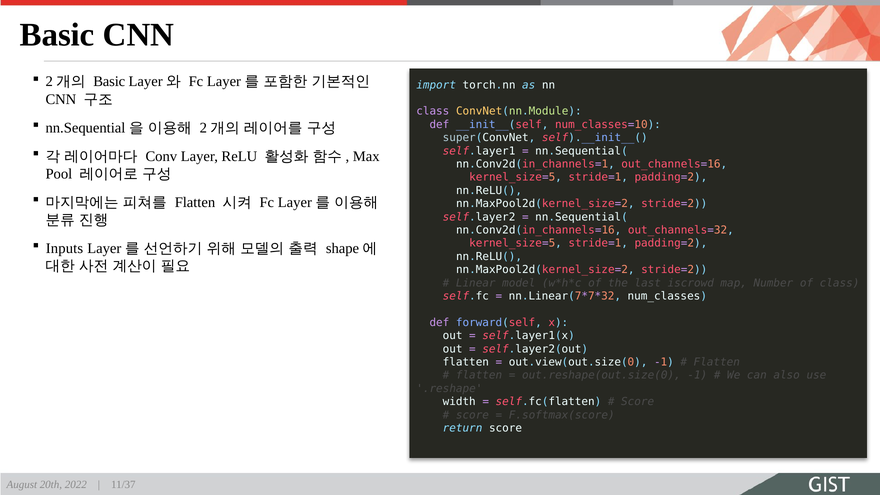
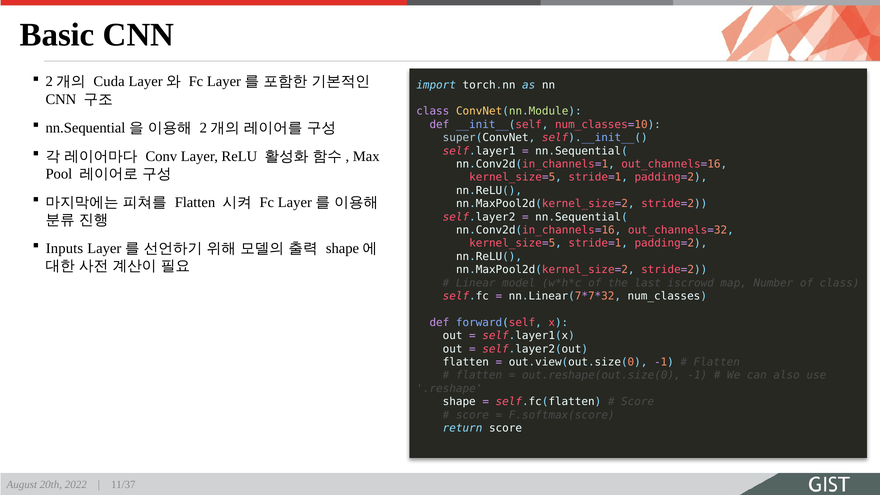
Basic: Basic -> Cuda (109, 82)
width: width -> shape (459, 402)
